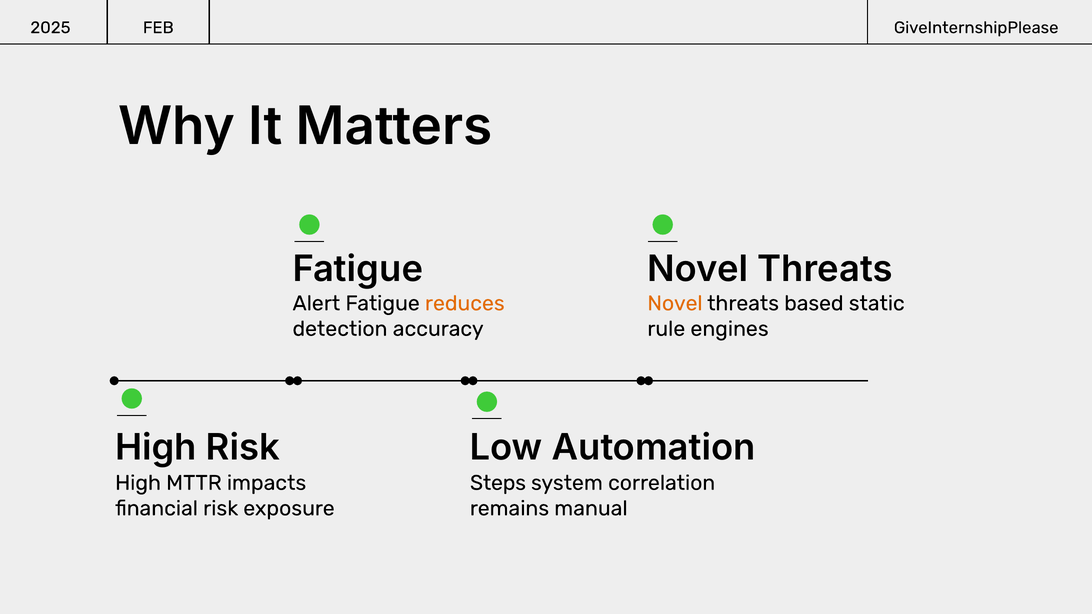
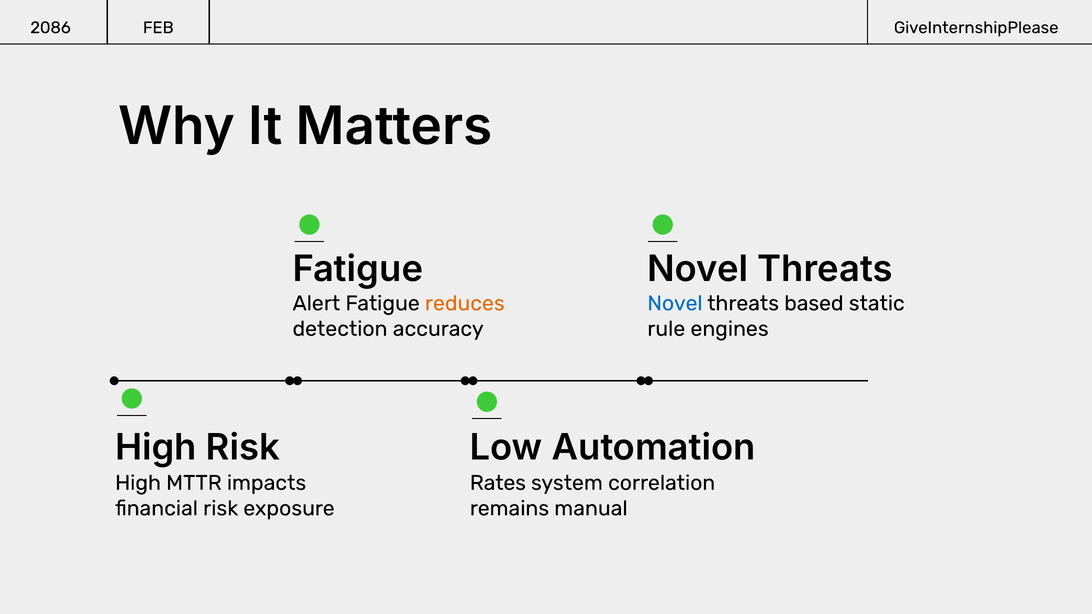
2025: 2025 -> 2086 (51, 28)
Novel colour: orange -> blue (675, 303)
Steps: Steps -> Rates (498, 483)
